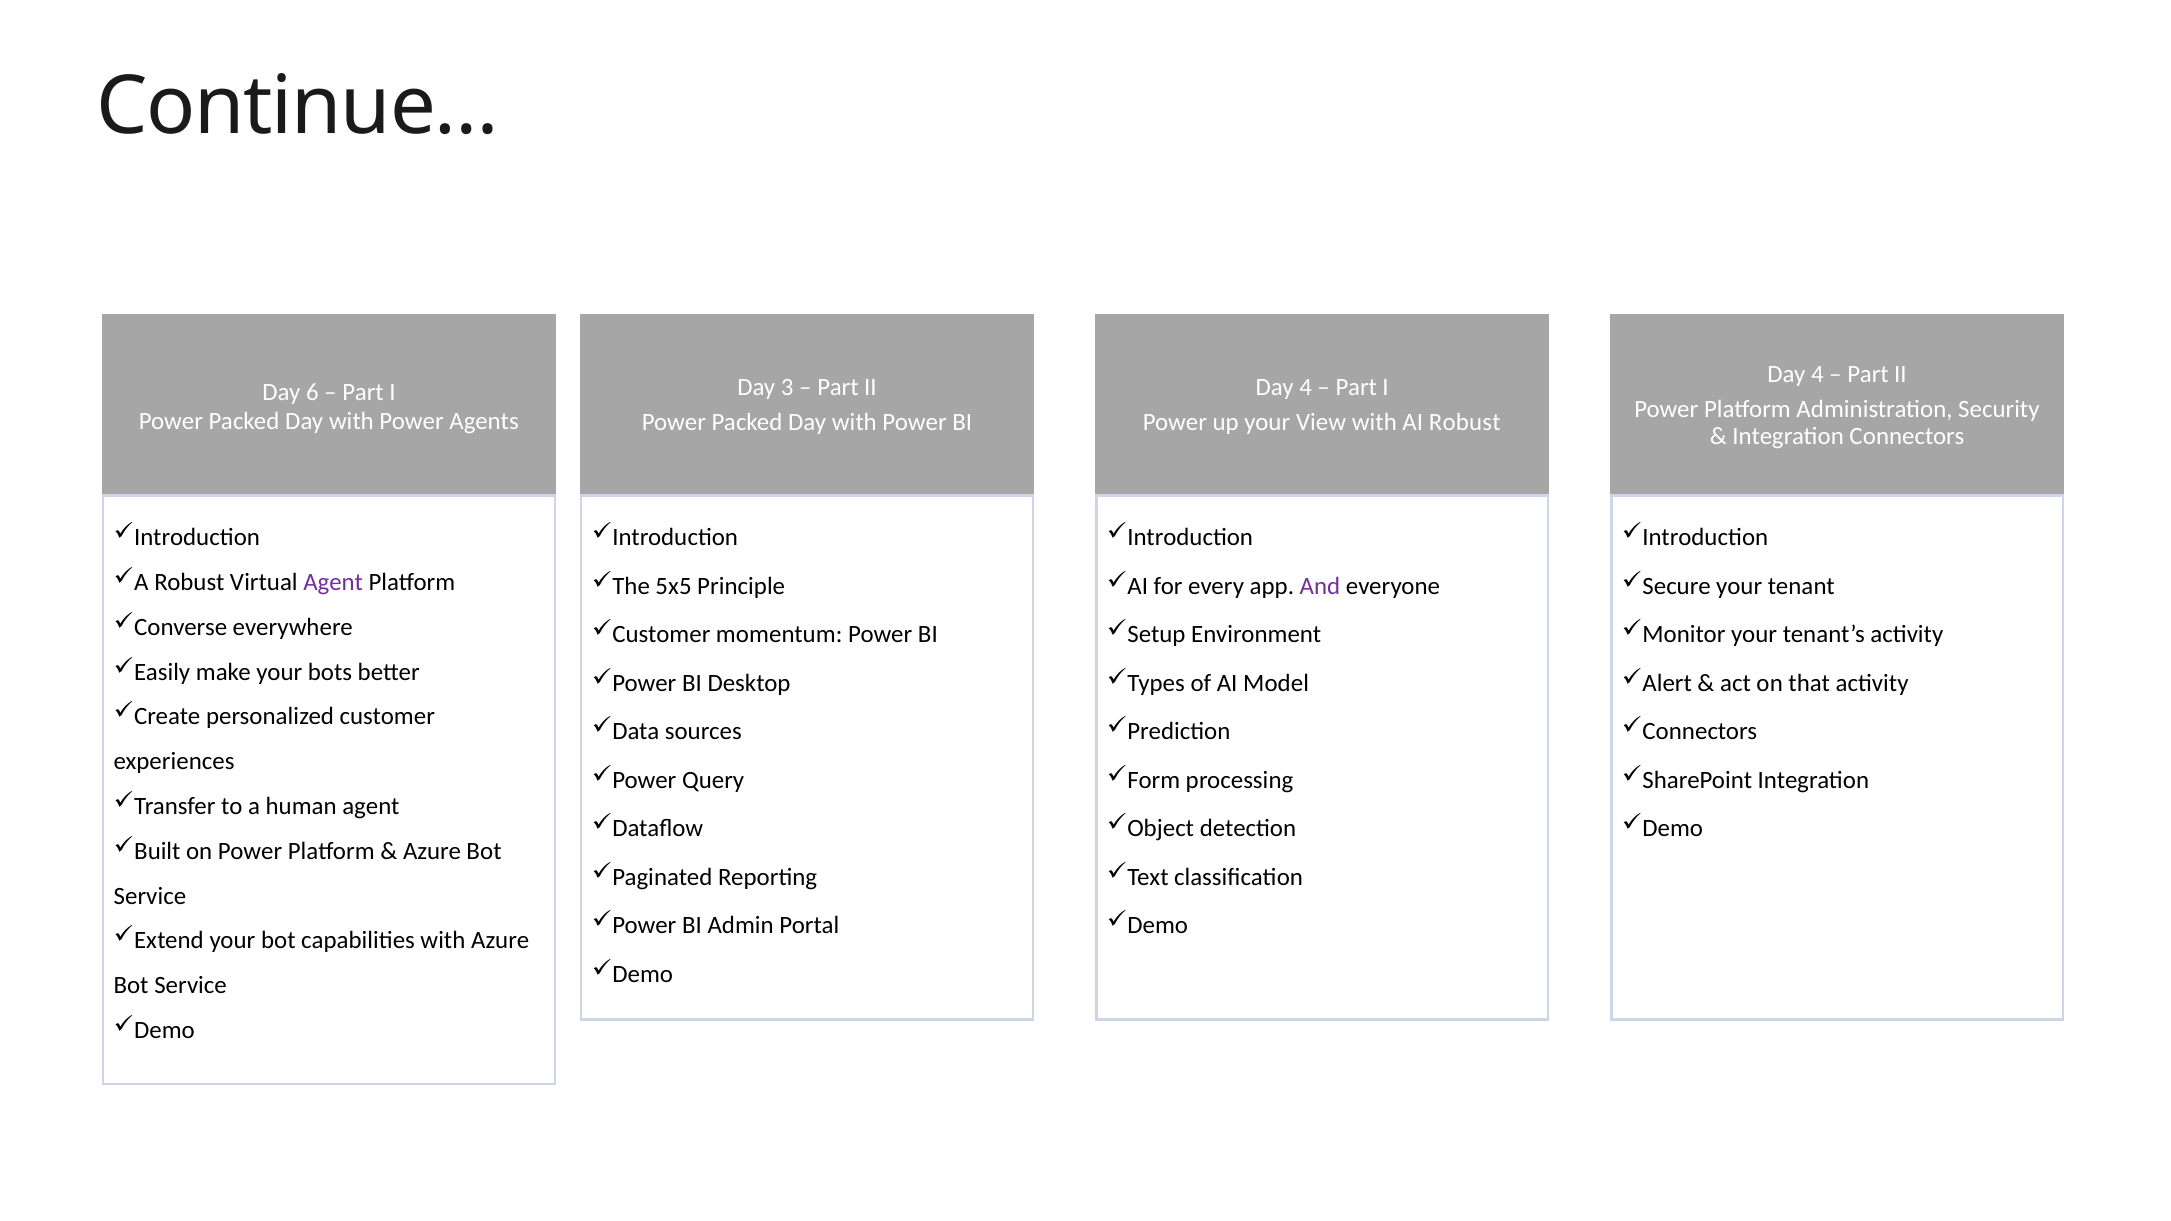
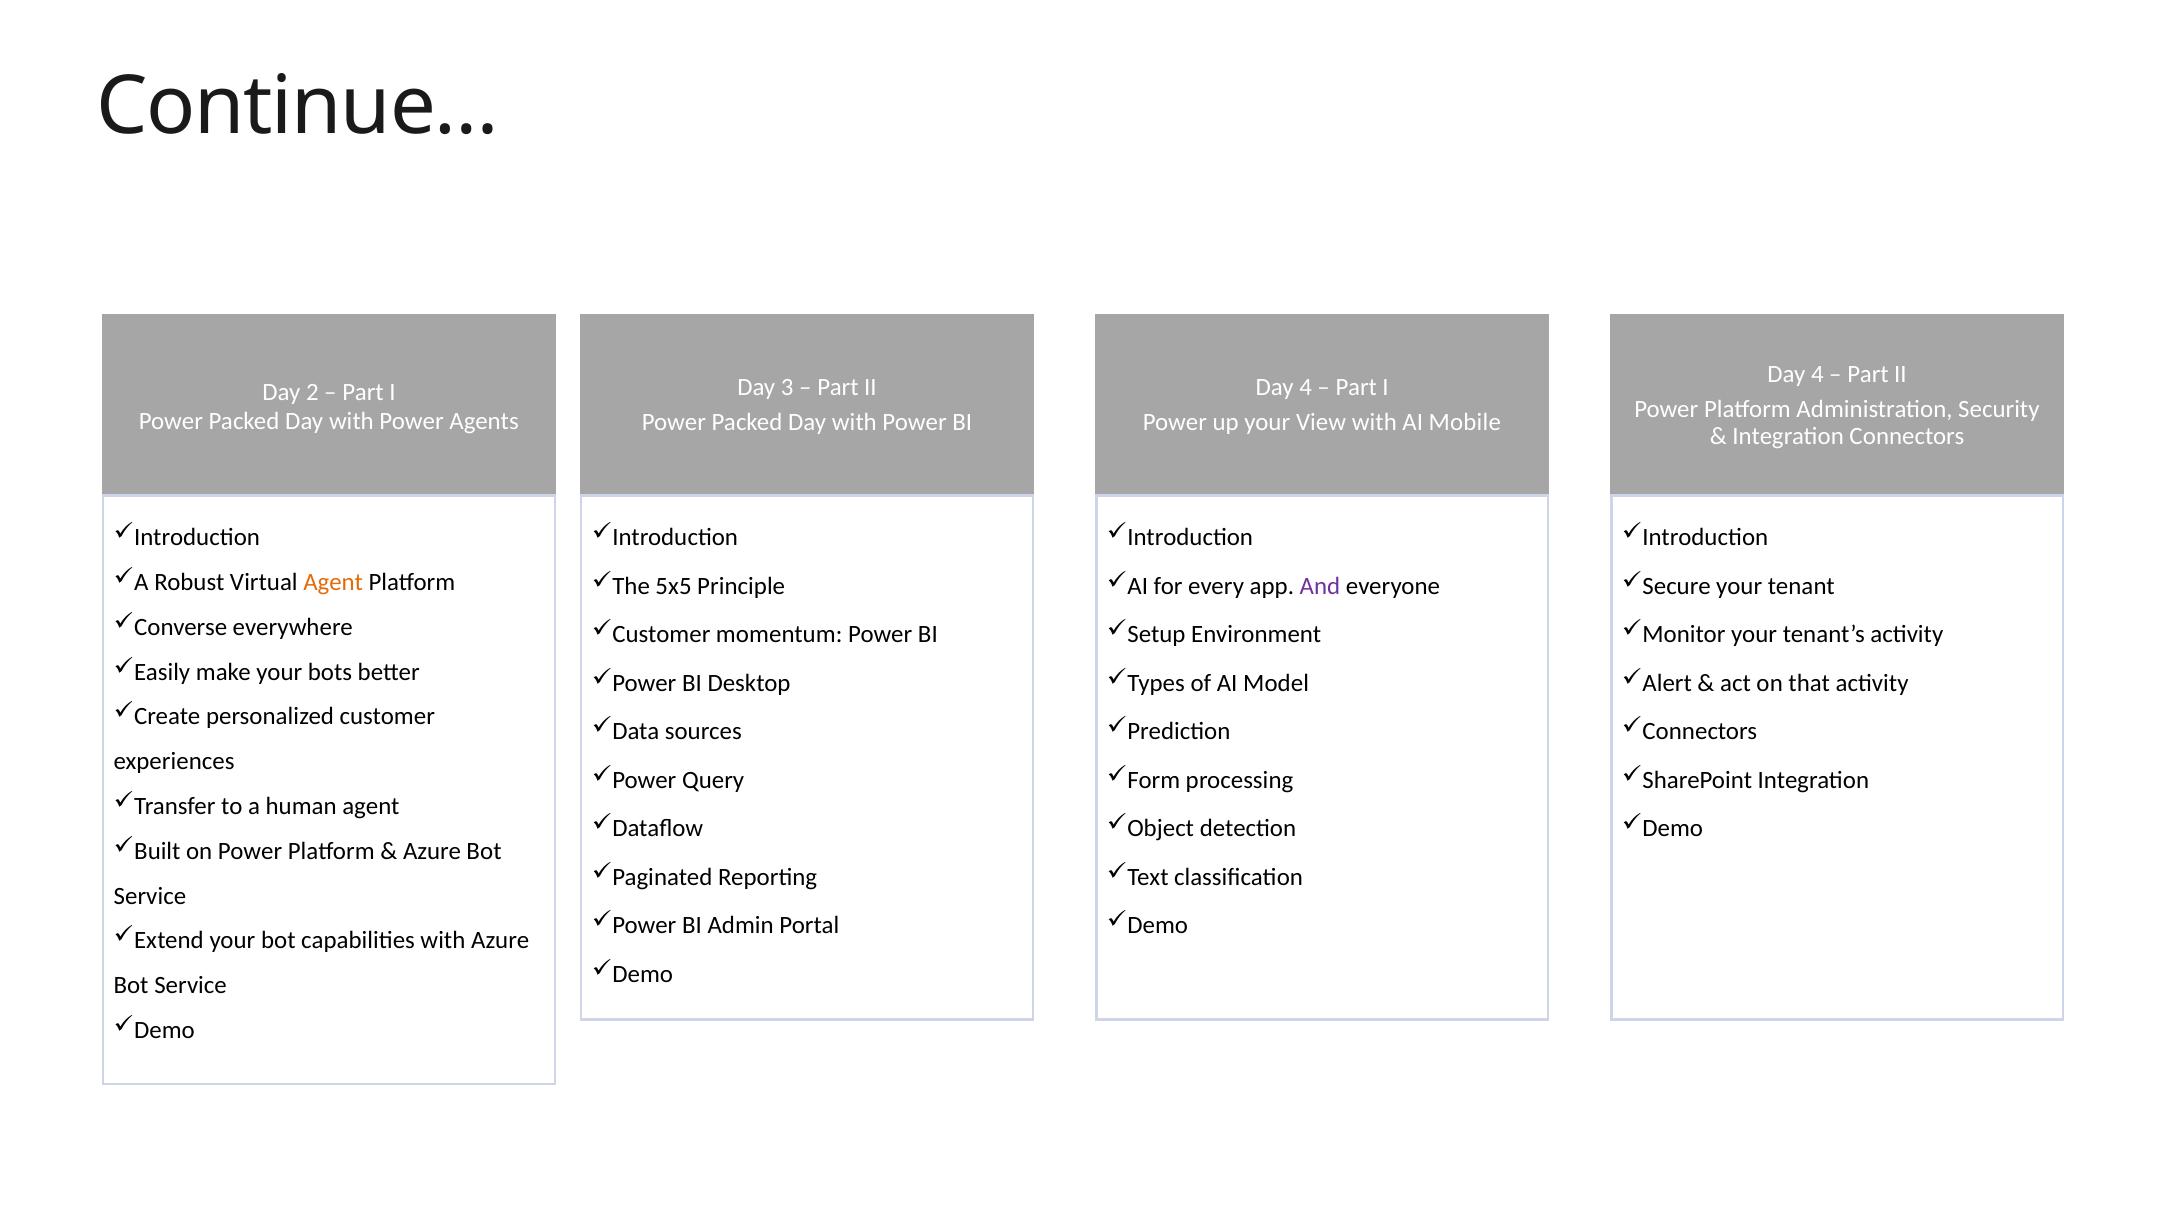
6: 6 -> 2 (312, 392)
AI Robust: Robust -> Mobile (1465, 423)
Agent colour: purple -> orange (333, 582)
